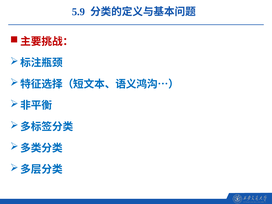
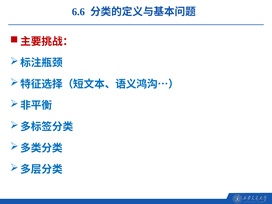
5.9: 5.9 -> 6.6 (78, 12)
